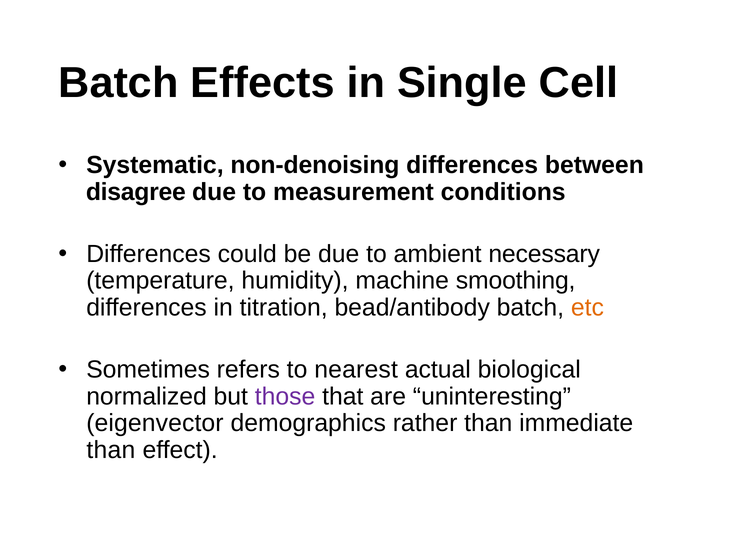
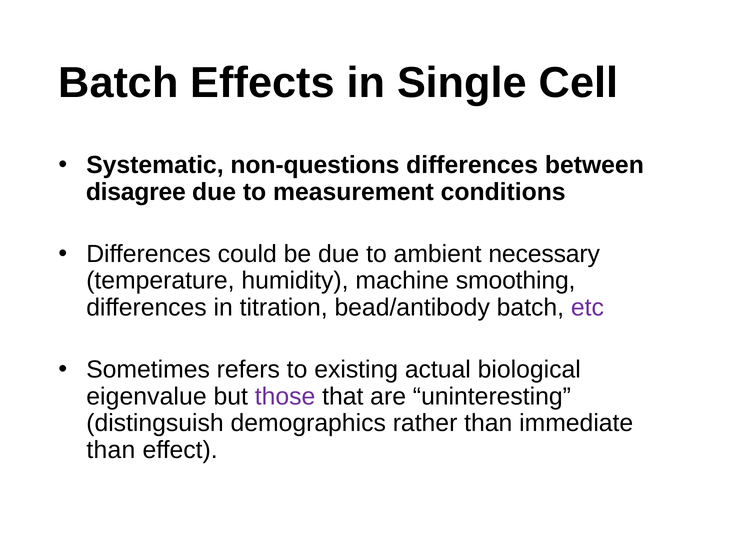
non-denoising: non-denoising -> non-questions (315, 165)
etc colour: orange -> purple (587, 307)
nearest: nearest -> existing (356, 369)
normalized: normalized -> eigenvalue (146, 396)
eigenvector: eigenvector -> distingsuish (155, 423)
